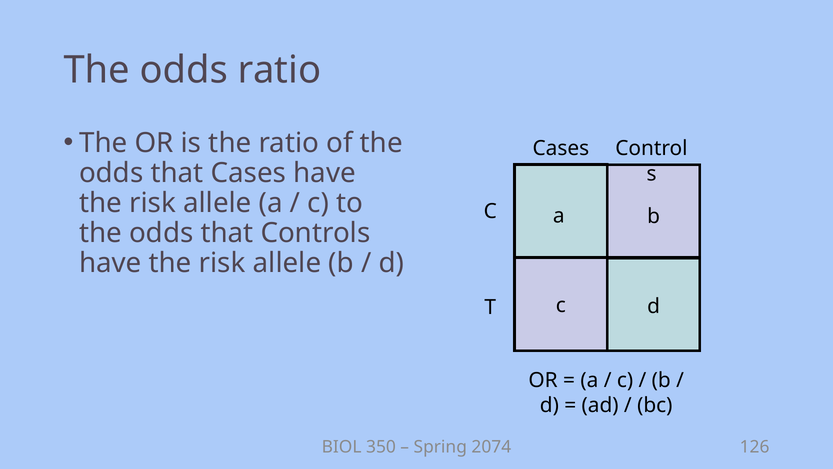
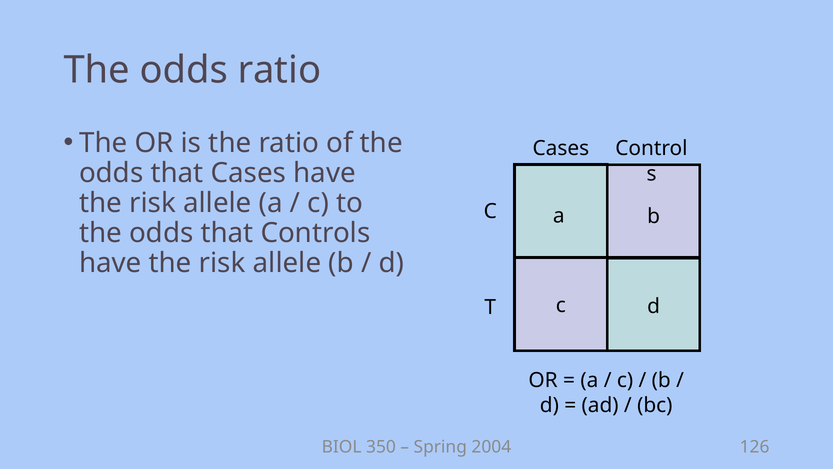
2074: 2074 -> 2004 (491, 447)
